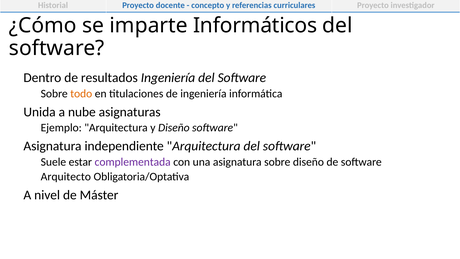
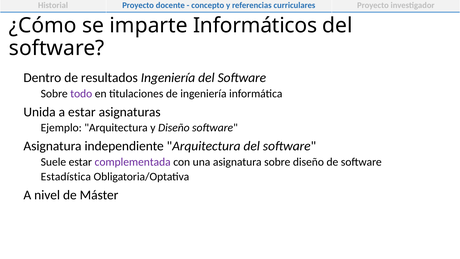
todo colour: orange -> purple (81, 94)
a nube: nube -> estar (82, 112)
Arquitecto: Arquitecto -> Estadística (66, 177)
